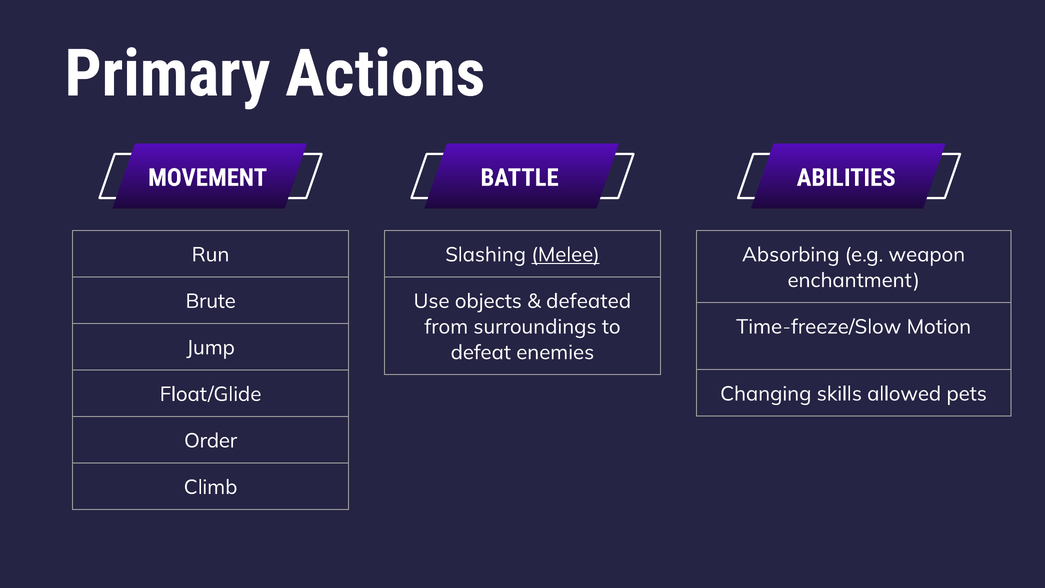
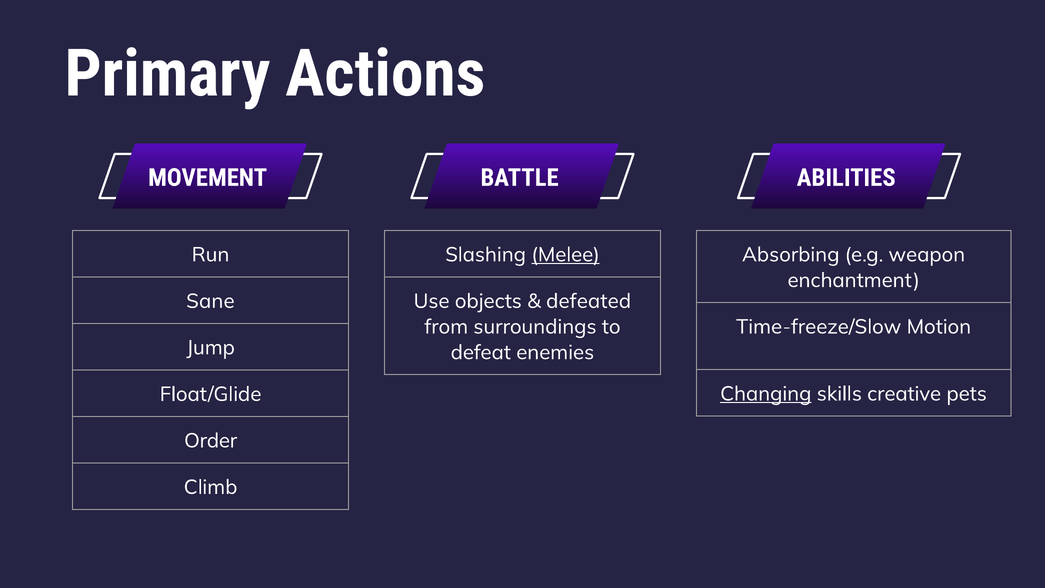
Brute: Brute -> Sane (210, 301)
Changing underline: none -> present (766, 394)
allowed: allowed -> creative (904, 394)
